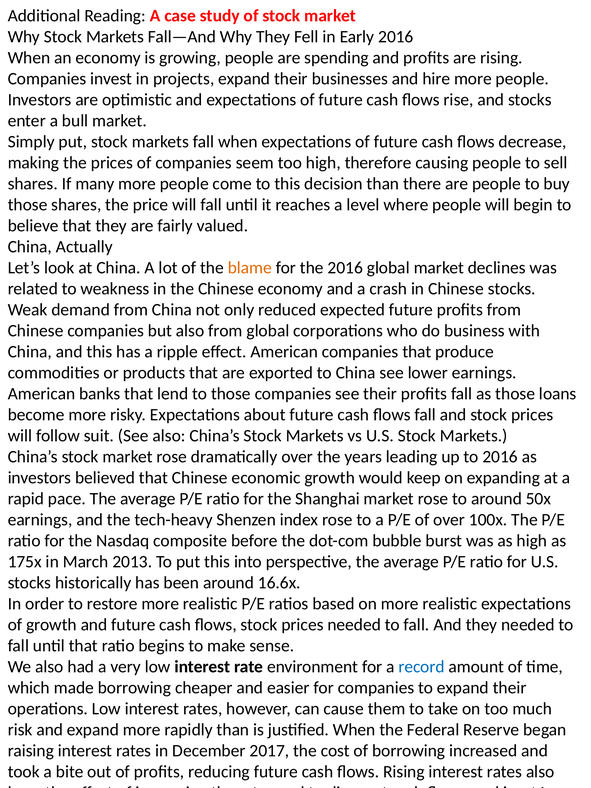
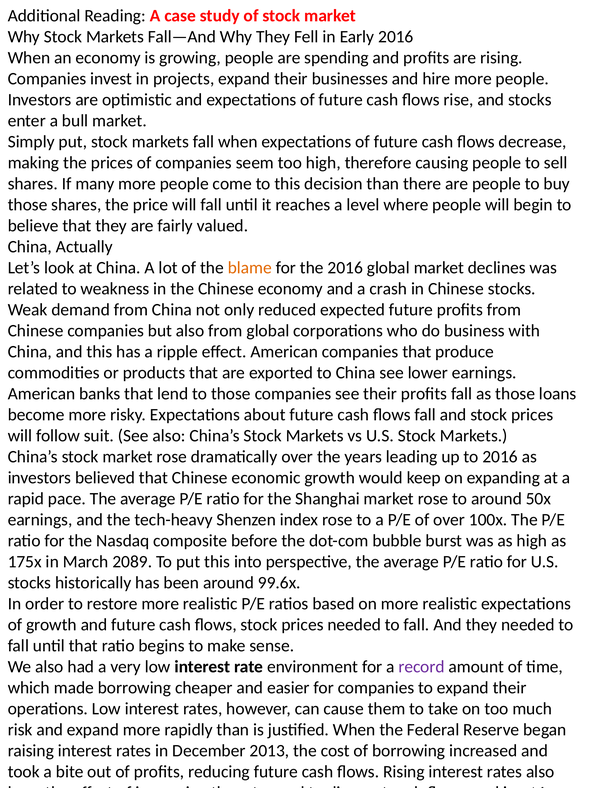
2013: 2013 -> 2089 (132, 562)
16.6x: 16.6x -> 99.6x (279, 583)
record colour: blue -> purple (422, 667)
2017: 2017 -> 2013 (269, 751)
